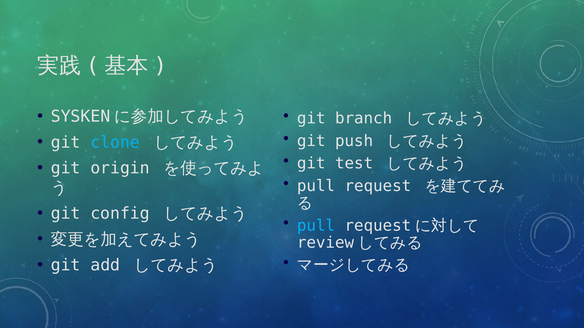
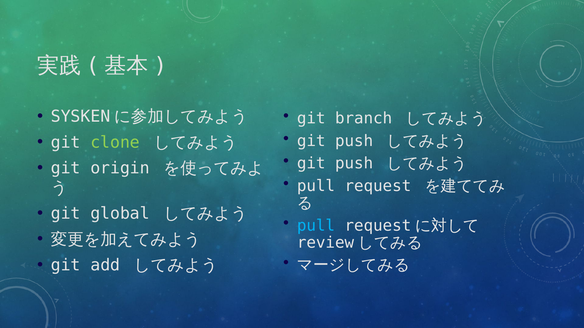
clone colour: light blue -> light green (115, 143)
test: test -> push (354, 164)
config: config -> global (120, 214)
